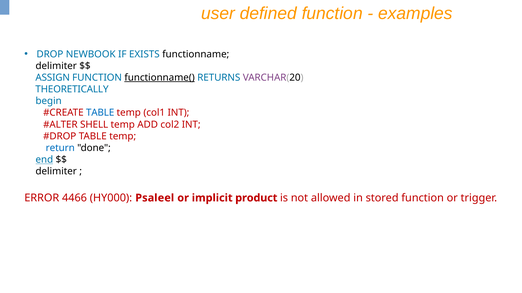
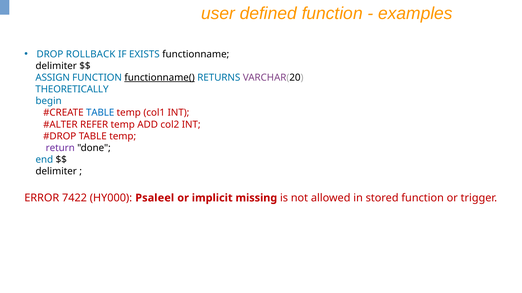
NEWBOOK: NEWBOOK -> ROLLBACK (91, 54)
SHELL: SHELL -> REFER (94, 125)
return colour: blue -> purple (60, 148)
end underline: present -> none (44, 160)
4466: 4466 -> 7422 (75, 198)
product: product -> missing (256, 198)
